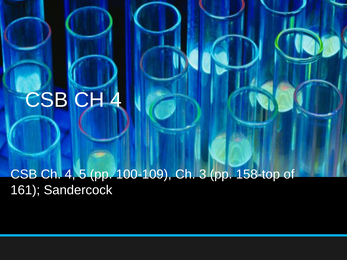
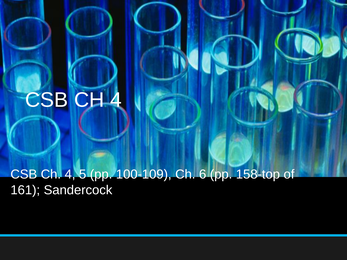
3: 3 -> 6 (203, 175)
